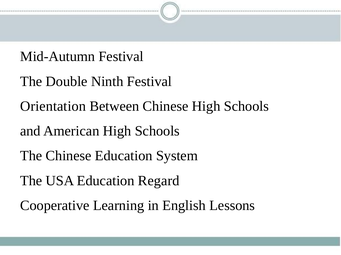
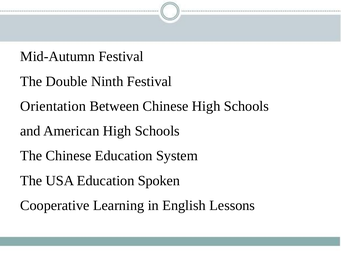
Regard: Regard -> Spoken (159, 181)
